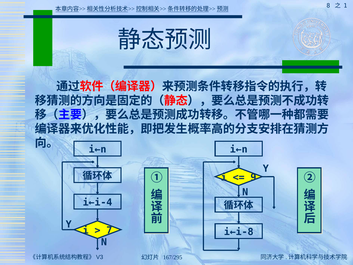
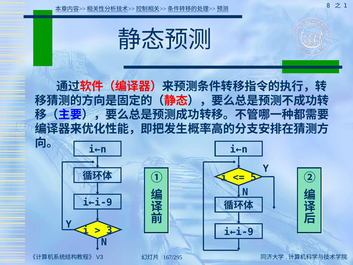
9: 9 -> 5 (253, 177)
i←i-4: i←i-4 -> i←i-9 (97, 202)
7: 7 -> 3 (109, 230)
i←i-8: i←i-8 -> i←i-9 (239, 232)
